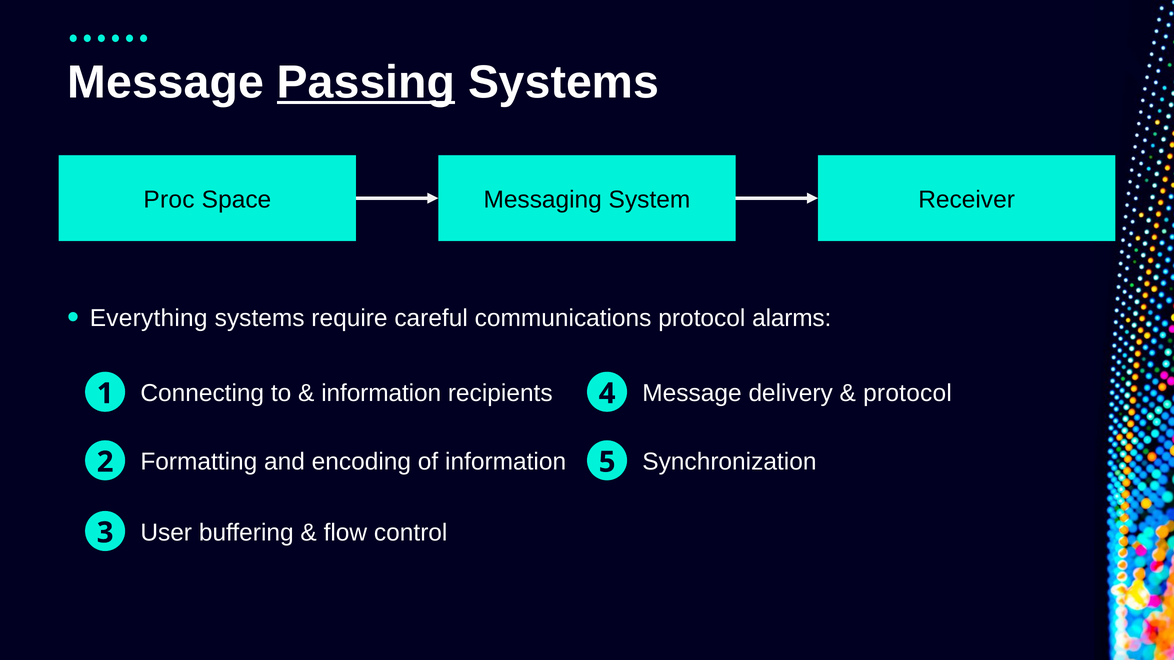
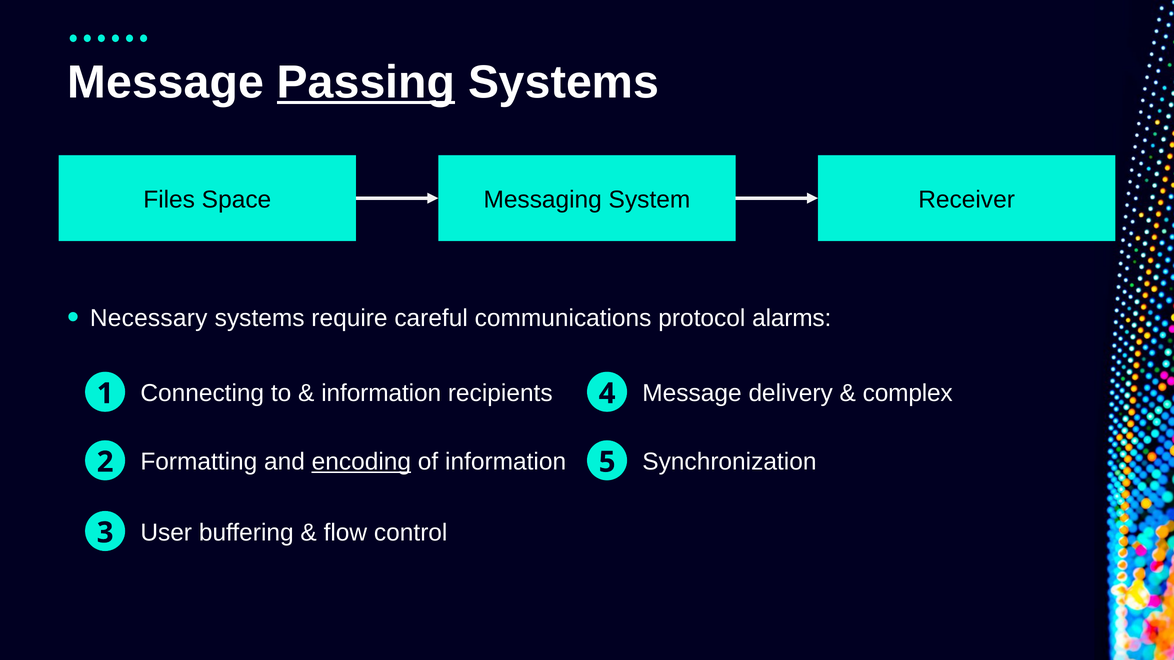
Proc: Proc -> Files (169, 200)
Everything: Everything -> Necessary (149, 318)
protocol: protocol -> complex (908, 394)
encoding underline: none -> present (361, 462)
